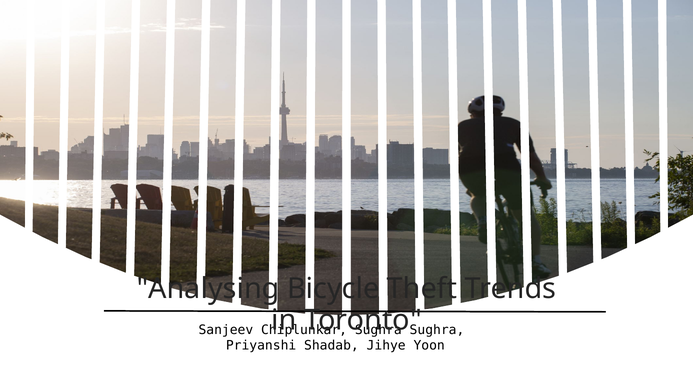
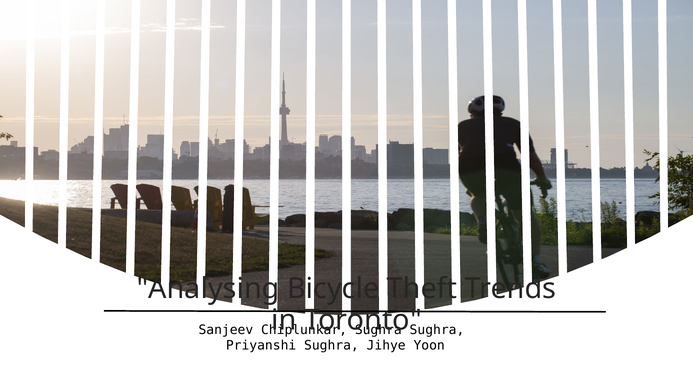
Priyanshi Shadab: Shadab -> Sughra (331, 345)
